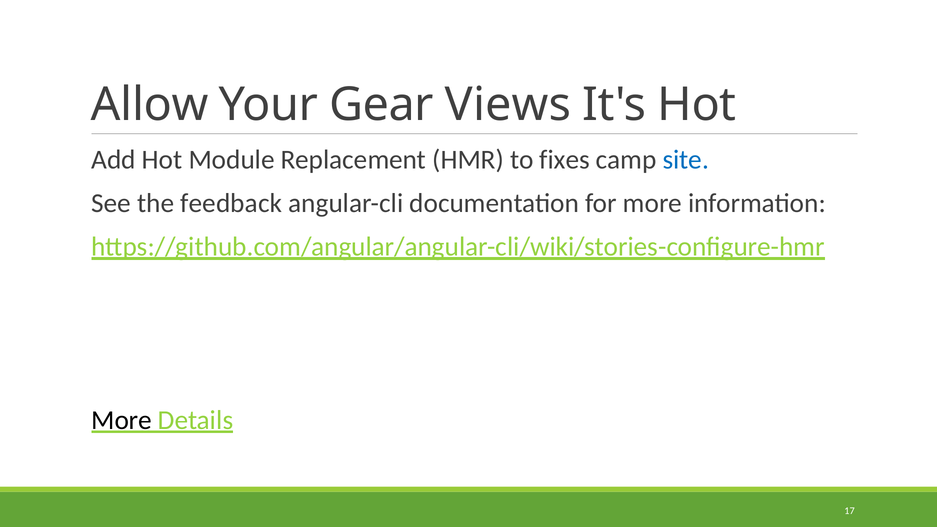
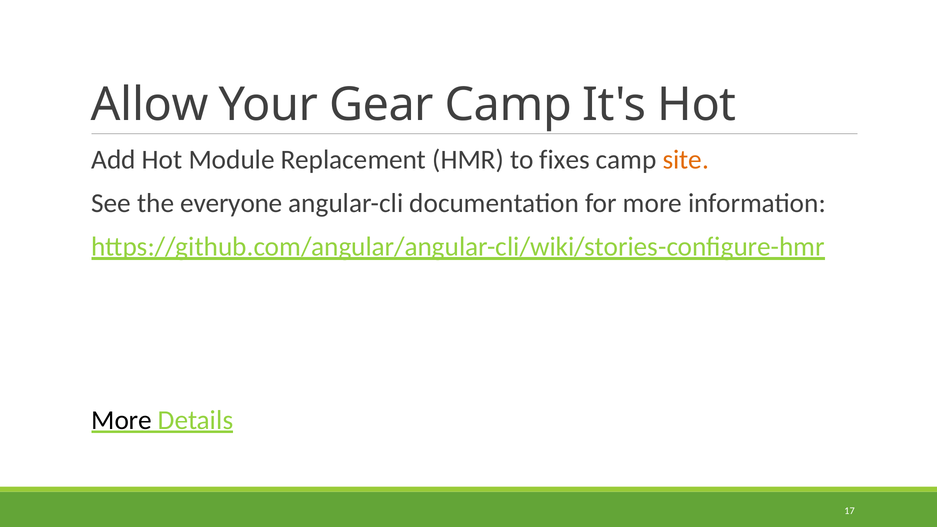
Gear Views: Views -> Camp (508, 105)
site colour: blue -> orange (686, 160)
feedback: feedback -> everyone (231, 203)
